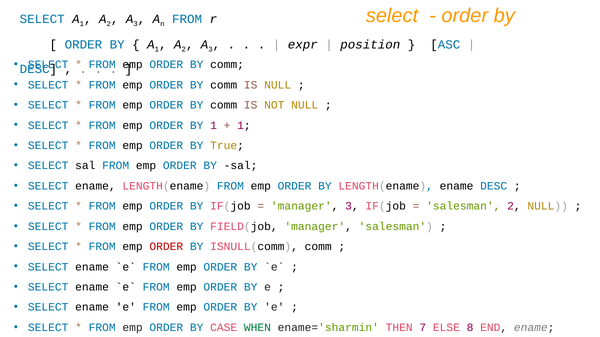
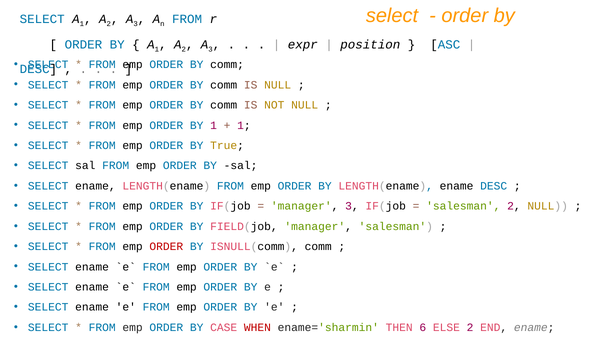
WHEN colour: green -> red (257, 328)
7: 7 -> 6 (423, 328)
ELSE 8: 8 -> 2 (470, 328)
